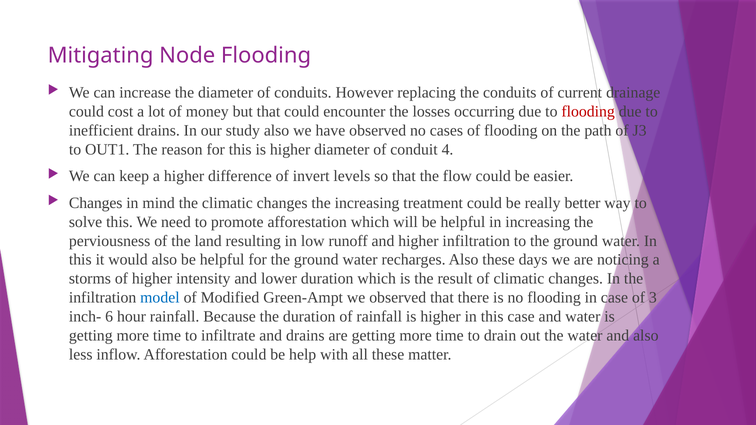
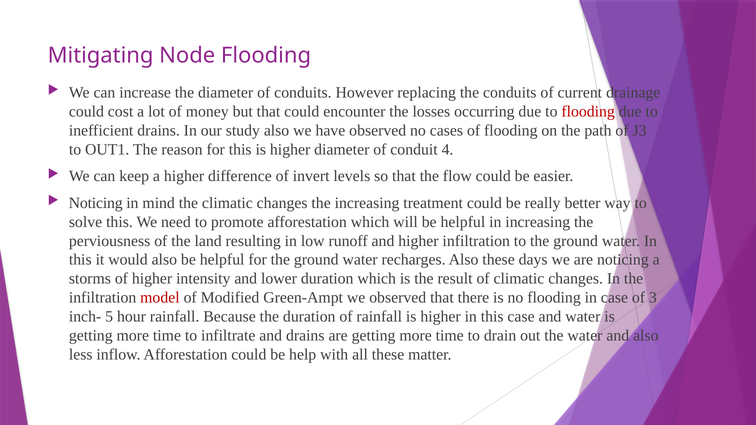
Changes: Changes -> Noticing (96, 203)
model colour: blue -> red (160, 298)
6: 6 -> 5 (109, 317)
